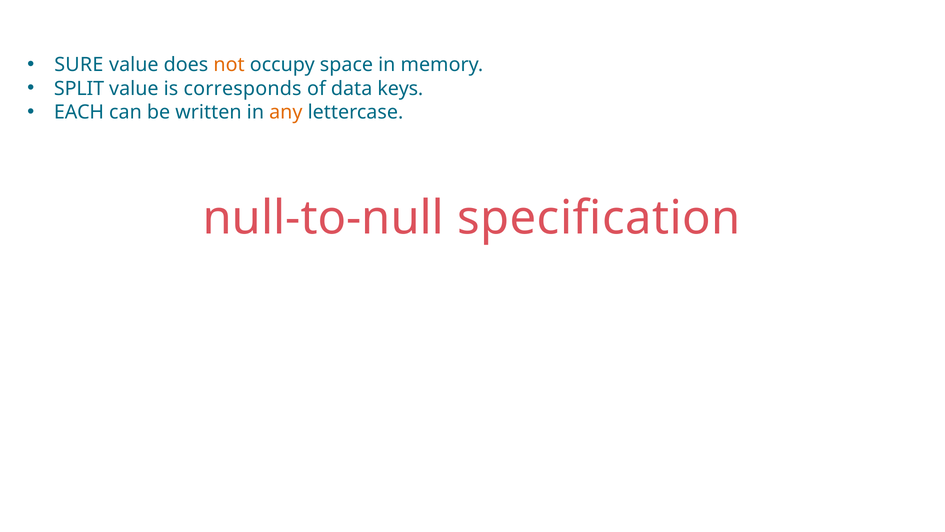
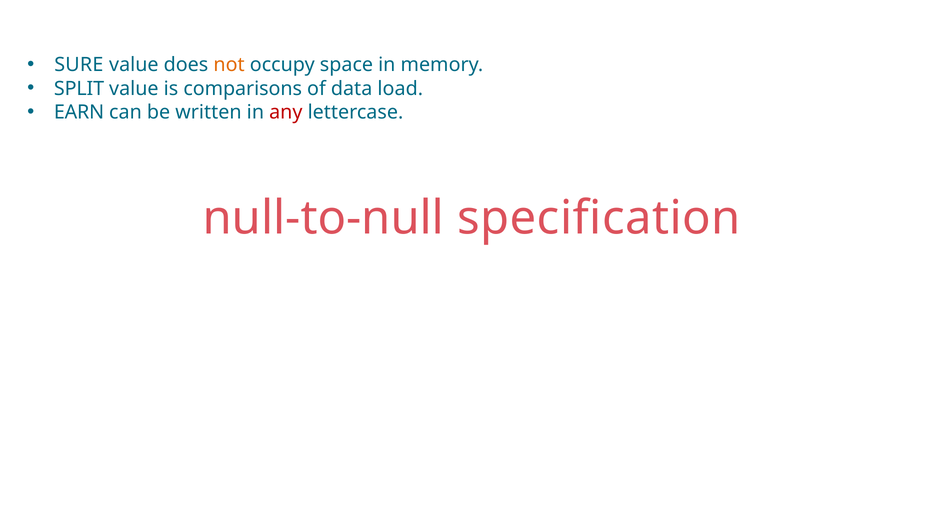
corresponds: corresponds -> comparisons (243, 88)
keys: keys -> load (400, 88)
EACH: EACH -> EARN (79, 112)
any colour: orange -> red (286, 112)
